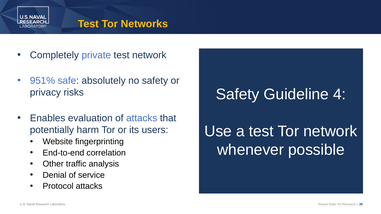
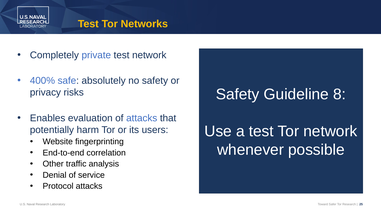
951%: 951% -> 400% (42, 81)
4: 4 -> 8 (340, 94)
